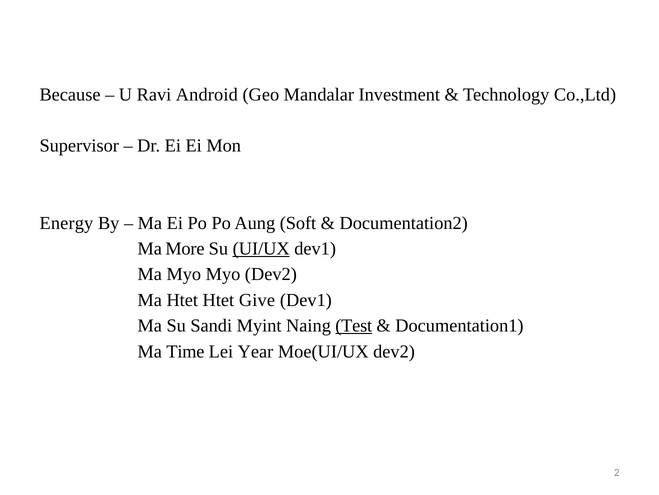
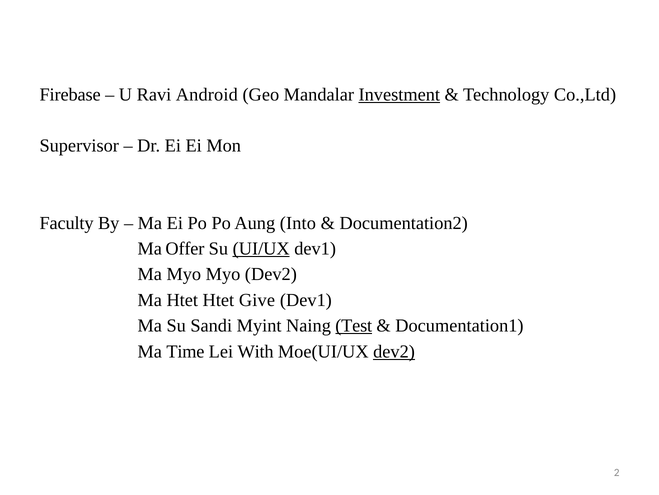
Because: Because -> Firebase (70, 94)
Investment underline: none -> present (399, 94)
Energy: Energy -> Faculty (67, 223)
Soft: Soft -> Into (298, 223)
More: More -> Offer (185, 248)
Year: Year -> With (256, 351)
dev2 underline: none -> present (394, 351)
